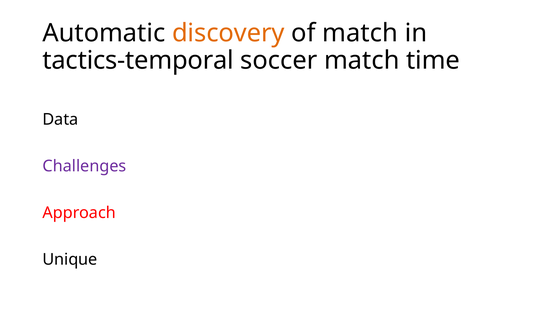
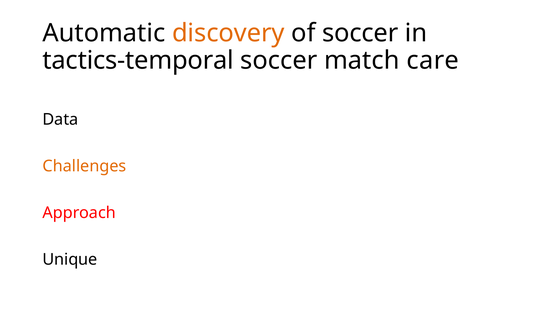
of match: match -> soccer (360, 33)
time: time -> care (433, 61)
Challenges colour: purple -> orange (84, 166)
